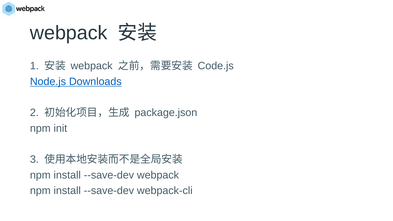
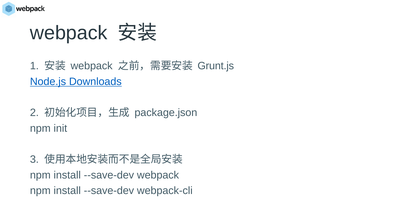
Code.js: Code.js -> Grunt.js (216, 66)
